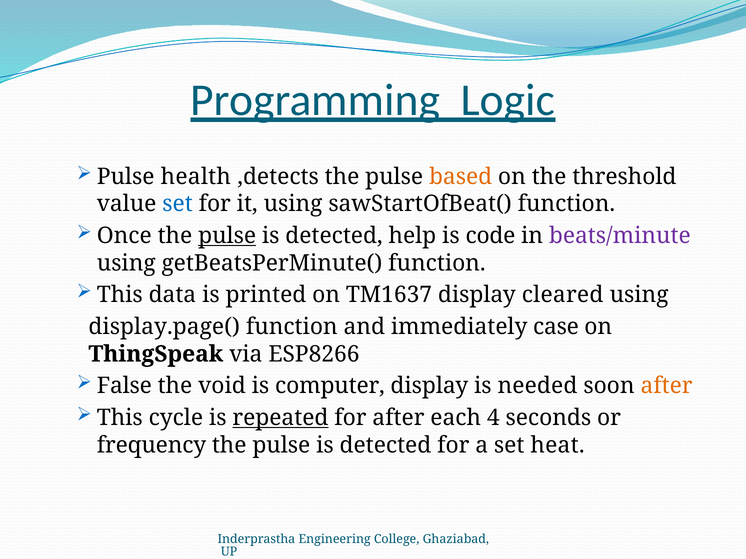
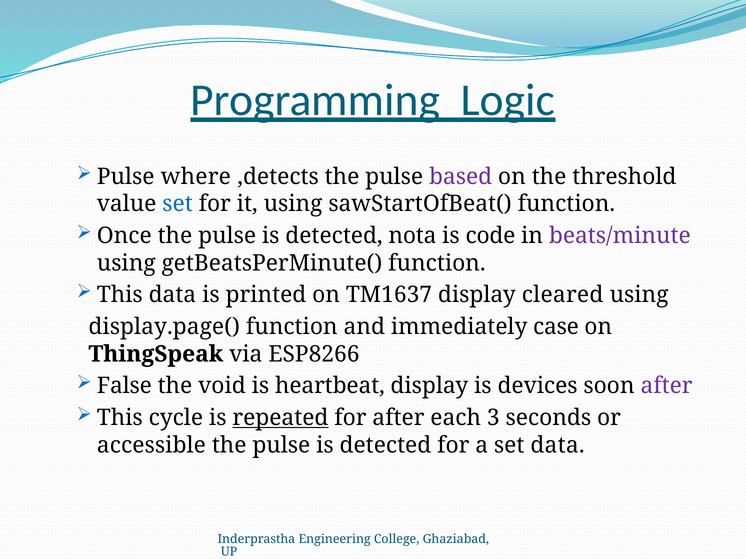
health: health -> where (196, 177)
based colour: orange -> purple (461, 177)
pulse underline: present -> none (227, 236)
help: help -> nota (412, 236)
computer: computer -> heartbeat (330, 386)
needed: needed -> devices (538, 386)
after colour: orange -> purple (667, 386)
4: 4 -> 3 (493, 418)
frequency: frequency -> accessible (151, 445)
set heat: heat -> data (558, 445)
